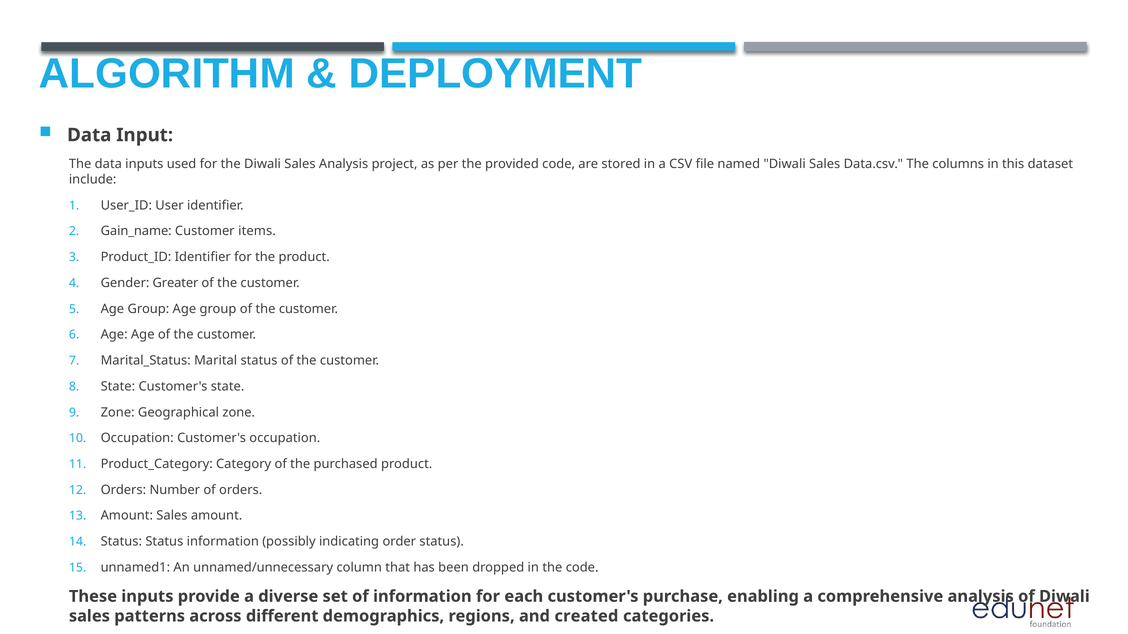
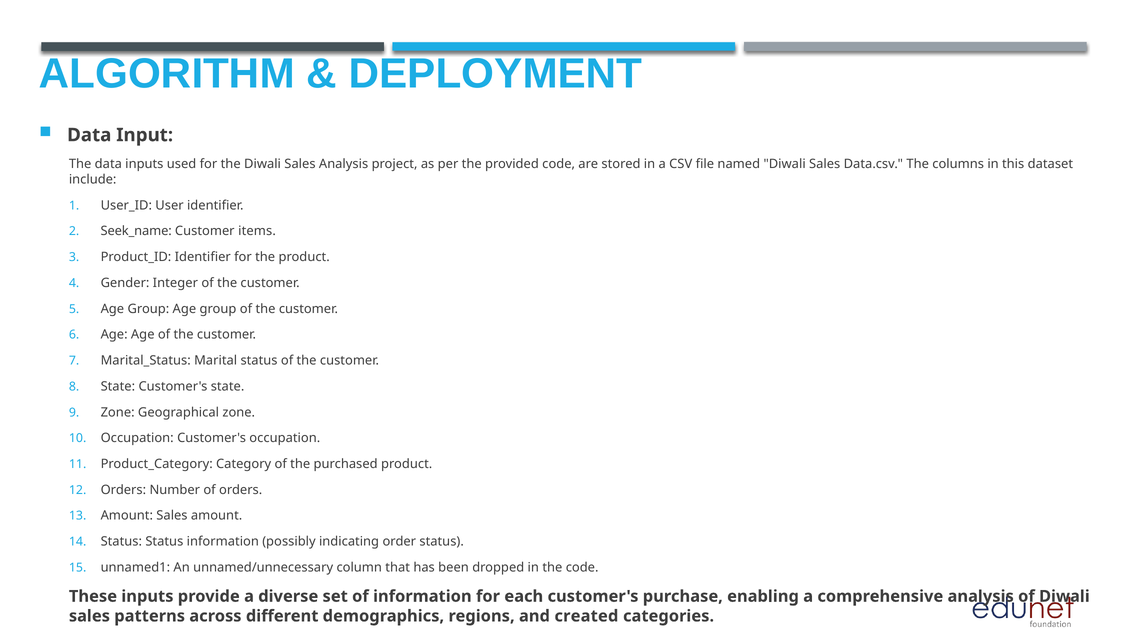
Gain_name: Gain_name -> Seek_name (136, 231)
Greater: Greater -> Integer (175, 283)
